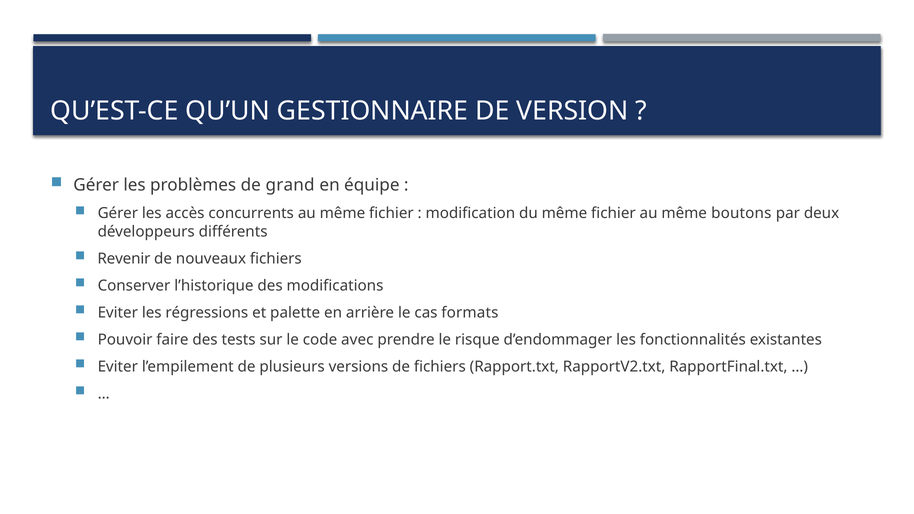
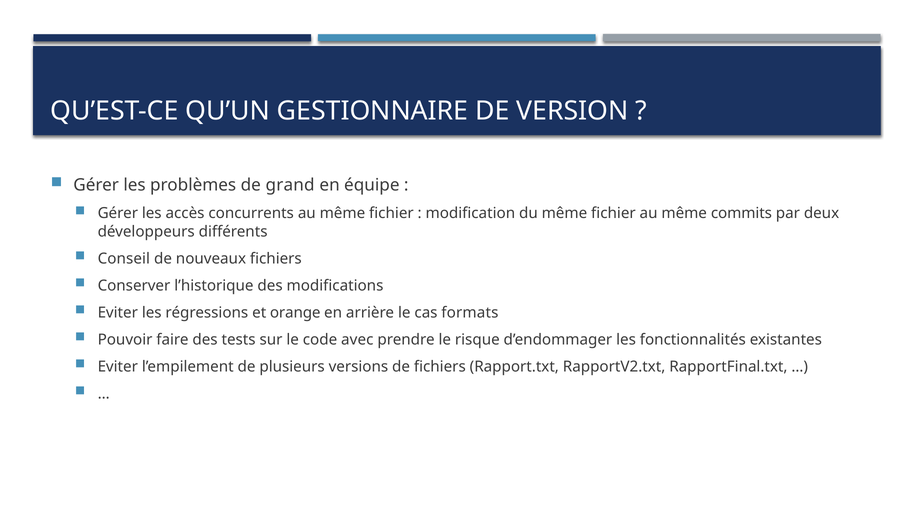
boutons: boutons -> commits (741, 213)
Revenir: Revenir -> Conseil (124, 259)
palette: palette -> orange (295, 313)
